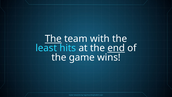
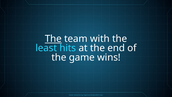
end underline: present -> none (116, 48)
